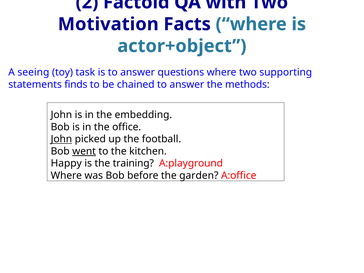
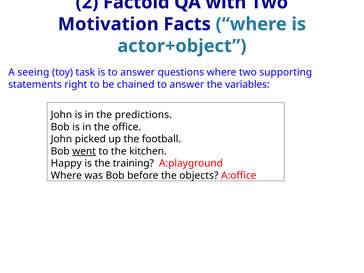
finds: finds -> right (76, 84)
methods: methods -> variables (247, 84)
embedding: embedding -> predictions (143, 115)
John underline: present -> none (61, 139)
garden: garden -> objects (199, 176)
